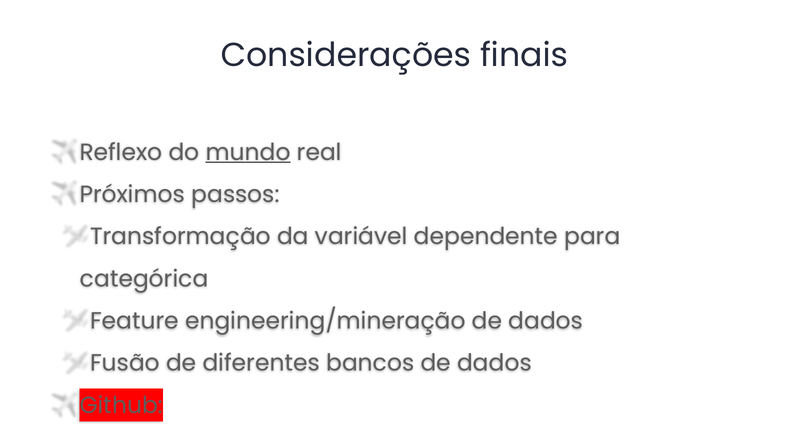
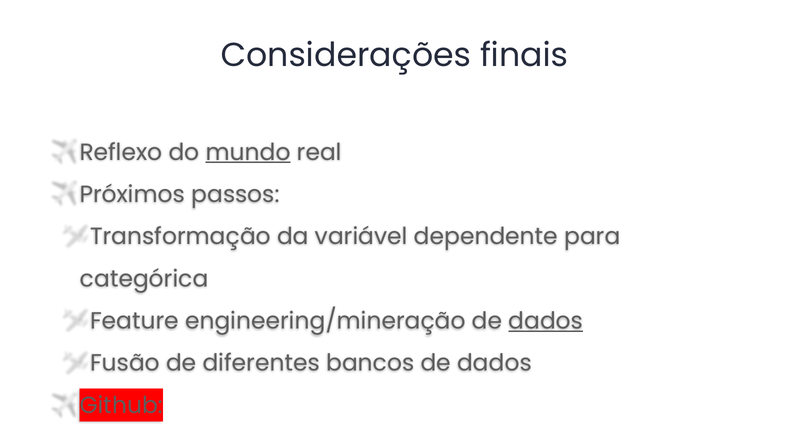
dados underline: none -> present (546, 321)
